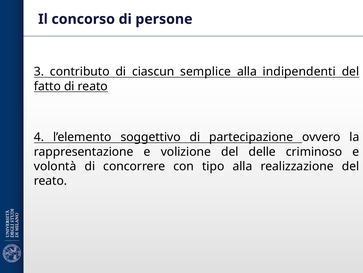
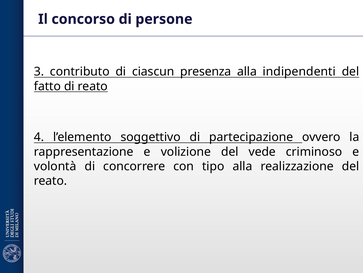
semplice: semplice -> presenza (206, 72)
delle: delle -> vede (262, 151)
